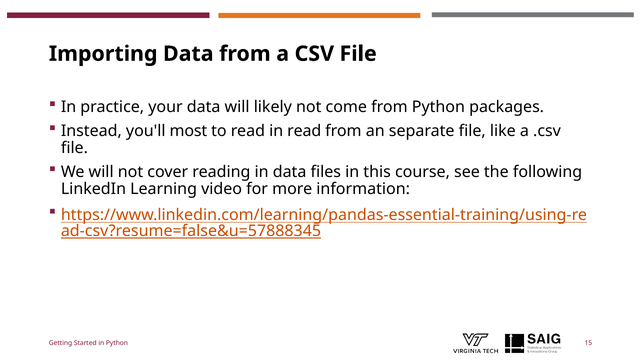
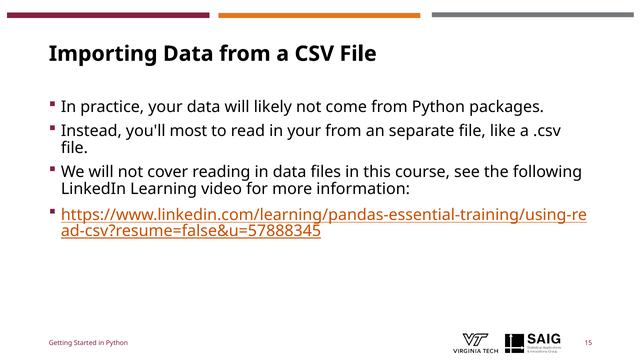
in read: read -> your (304, 131)
